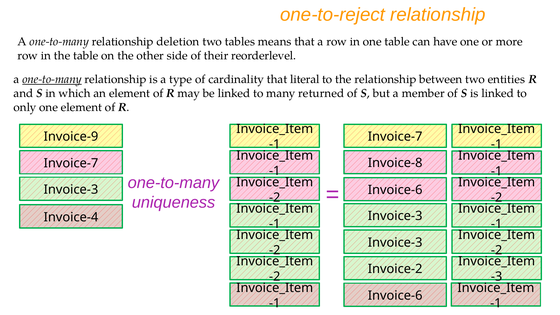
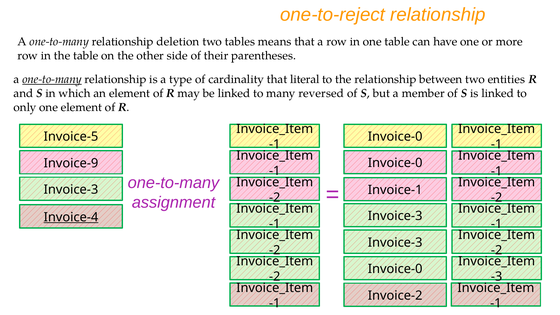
reorderlevel: reorderlevel -> parentheses (264, 56)
returned: returned -> reversed (321, 93)
Invoice-9: Invoice-9 -> Invoice-5 (71, 137)
Invoice-7: Invoice-7 -> Invoice-0 (395, 137)
Invoice-8: Invoice-8 -> Invoice-0 (395, 163)
Invoice-7: Invoice-7 -> Invoice-9 (71, 163)
Invoice-6: Invoice-6 -> Invoice-1 (395, 190)
uniqueness: uniqueness -> assignment (174, 203)
Invoice-4 underline: none -> present (71, 217)
Invoice-2: Invoice-2 -> Invoice-0 (395, 269)
Invoice-6: Invoice-6 -> Invoice-2 (395, 296)
